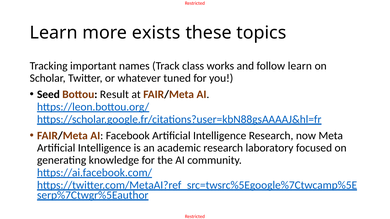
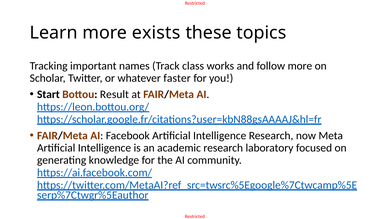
follow learn: learn -> more (300, 66)
tuned: tuned -> faster (177, 78)
Seed: Seed -> Start (48, 95)
